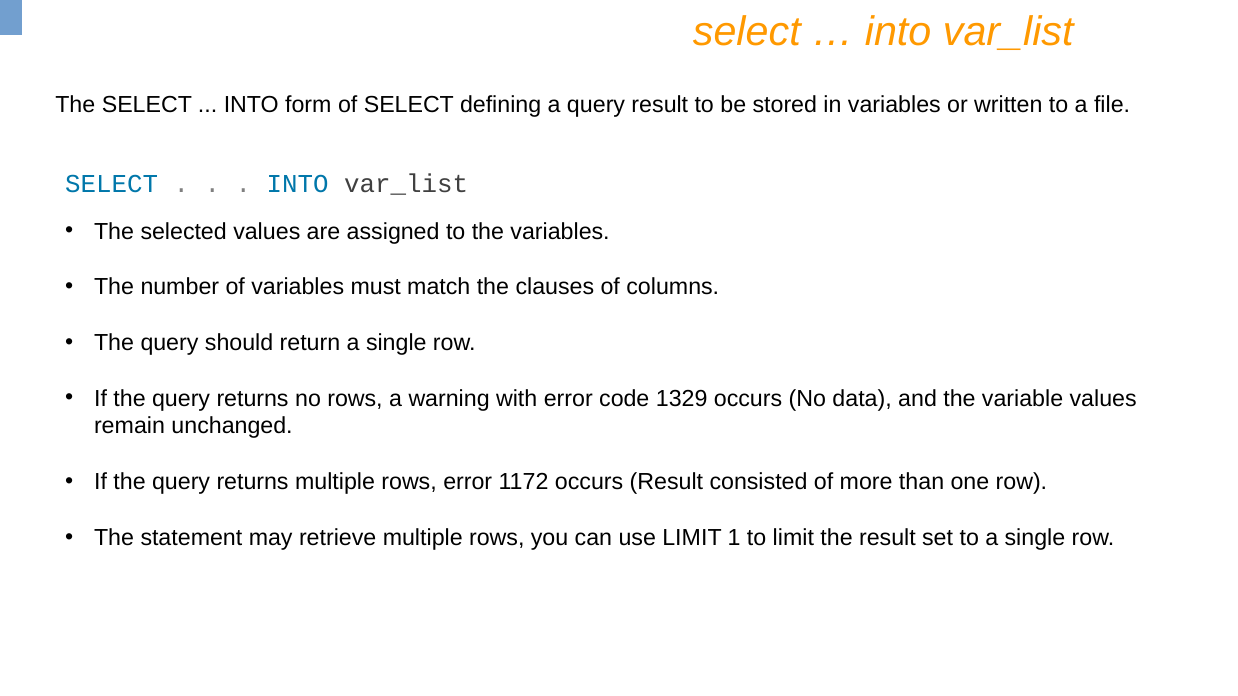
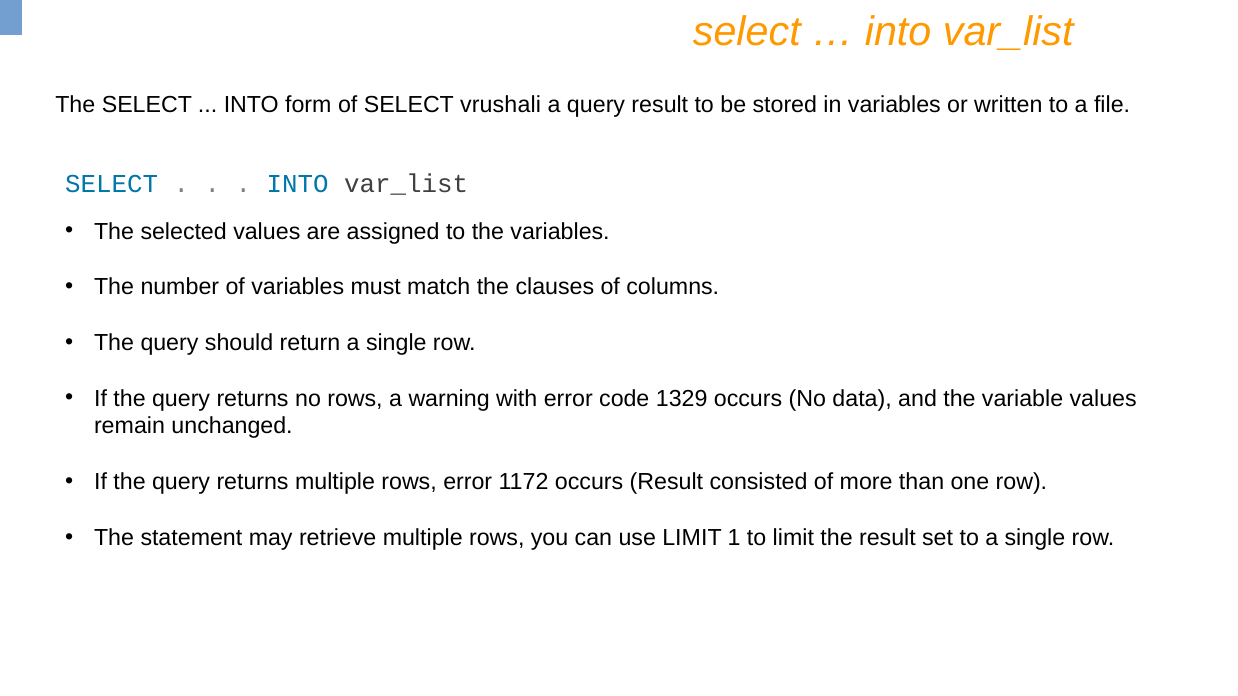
defining: defining -> vrushali (501, 105)
